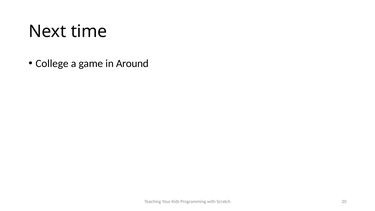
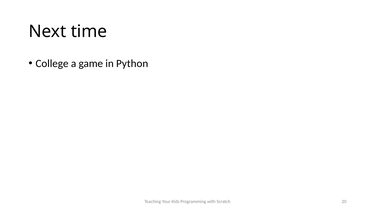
Around: Around -> Python (132, 63)
